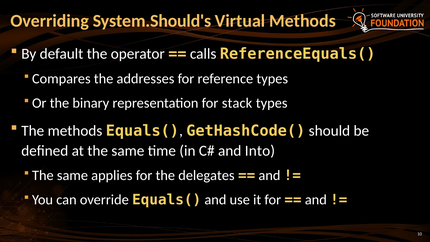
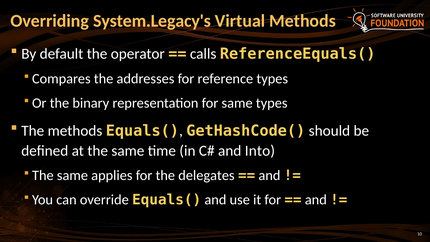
System.Should's: System.Should's -> System.Legacy's (152, 21)
for stack: stack -> same (237, 103)
